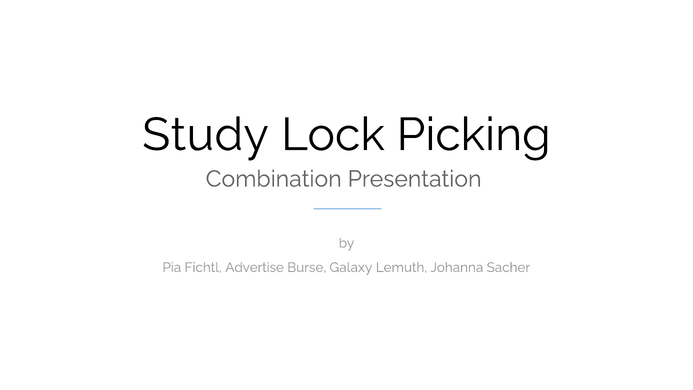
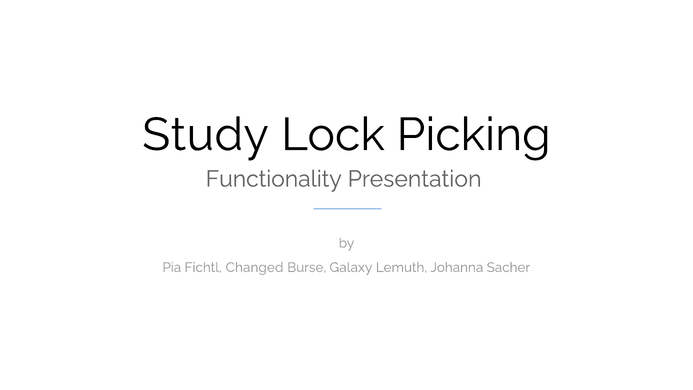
Combination: Combination -> Functionality (274, 179)
Advertise: Advertise -> Changed (254, 267)
